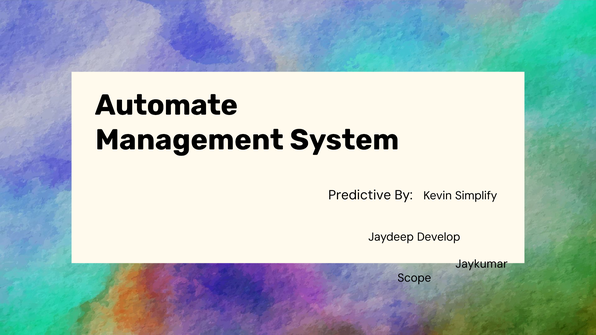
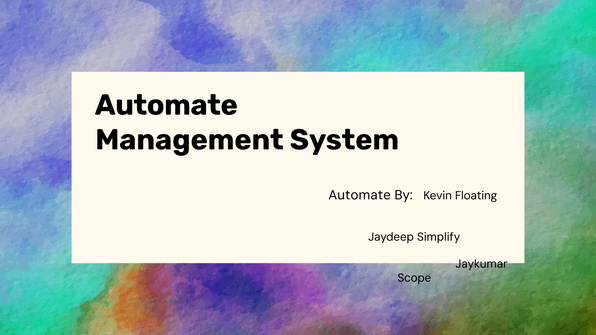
Predictive: Predictive -> Automate (360, 195)
Simplify: Simplify -> Floating (476, 196)
Develop: Develop -> Simplify (439, 237)
